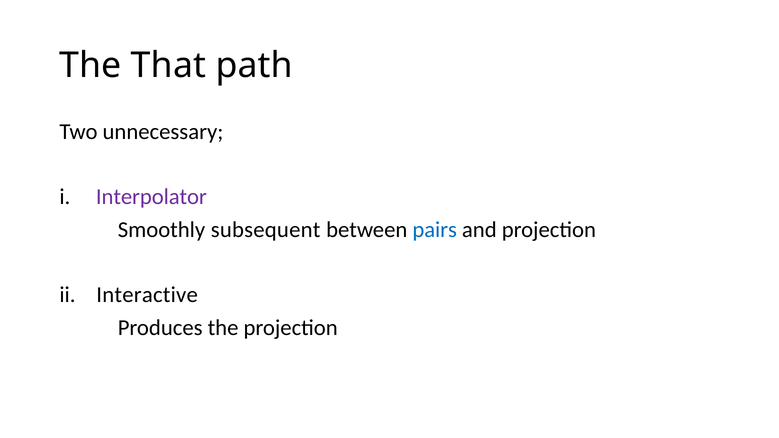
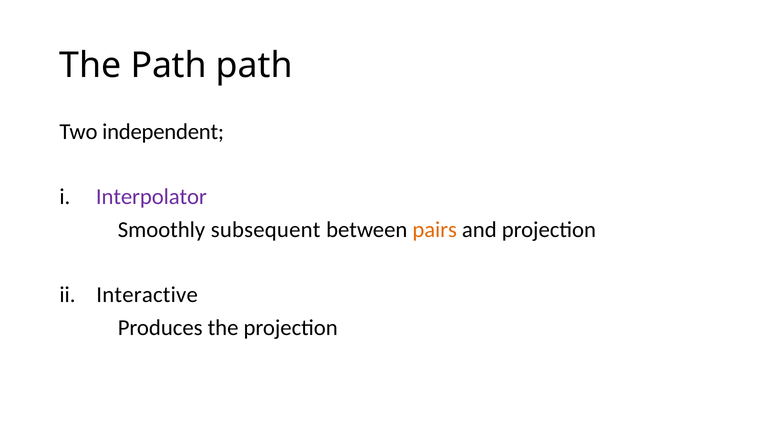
The That: That -> Path (169, 65)
unnecessary: unnecessary -> independent (163, 132)
pairs colour: blue -> orange (435, 230)
